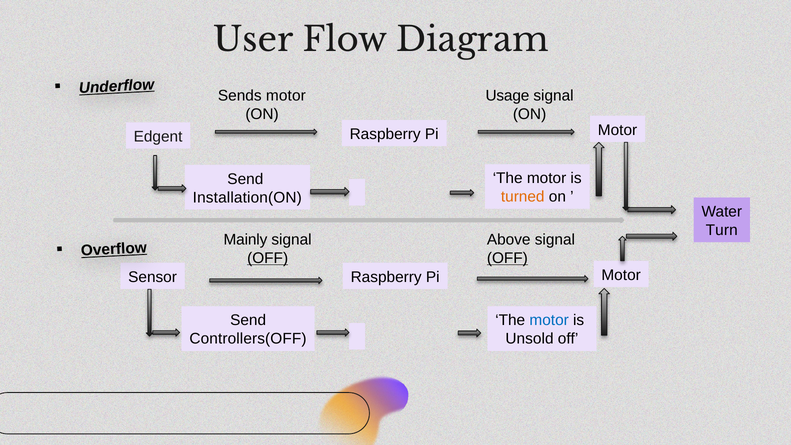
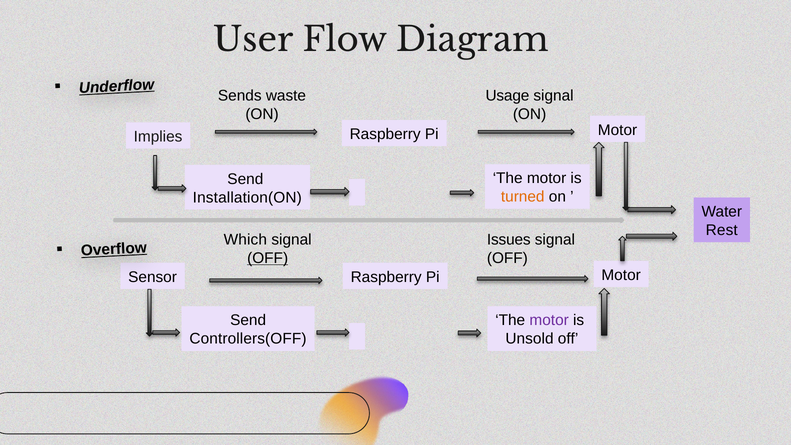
Sends motor: motor -> waste (286, 96)
Edgent: Edgent -> Implies (158, 137)
Turn: Turn -> Rest (722, 230)
Mainly: Mainly -> Which (245, 240)
Above: Above -> Issues (509, 240)
OFF underline: present -> none (507, 258)
motor colour: blue -> purple (549, 320)
